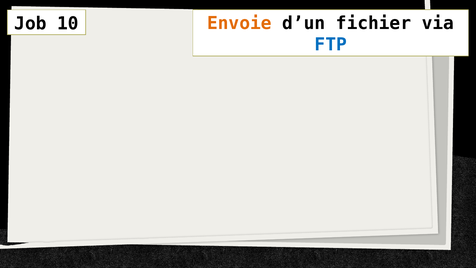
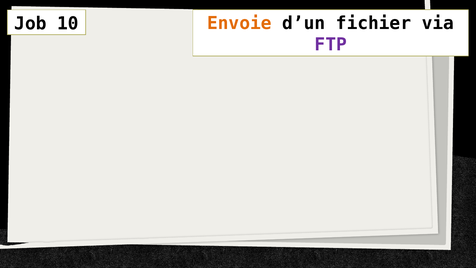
FTP colour: blue -> purple (331, 45)
